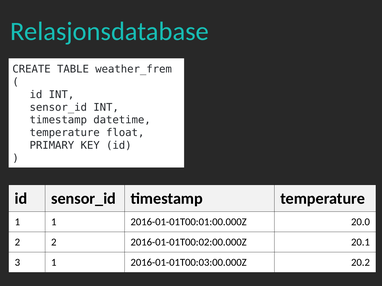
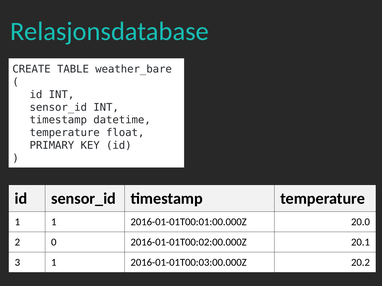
weather_frem: weather_frem -> weather_bare (134, 69)
2 2: 2 -> 0 (54, 243)
